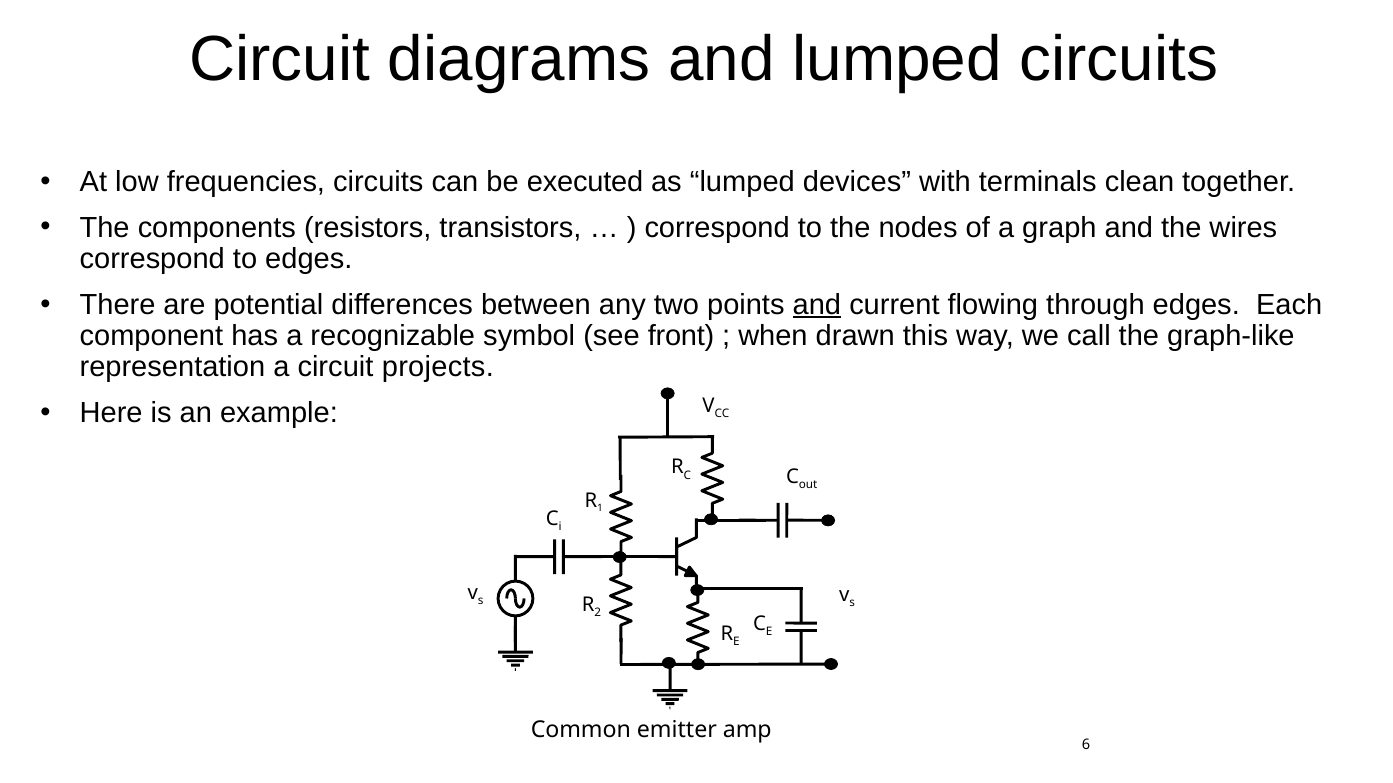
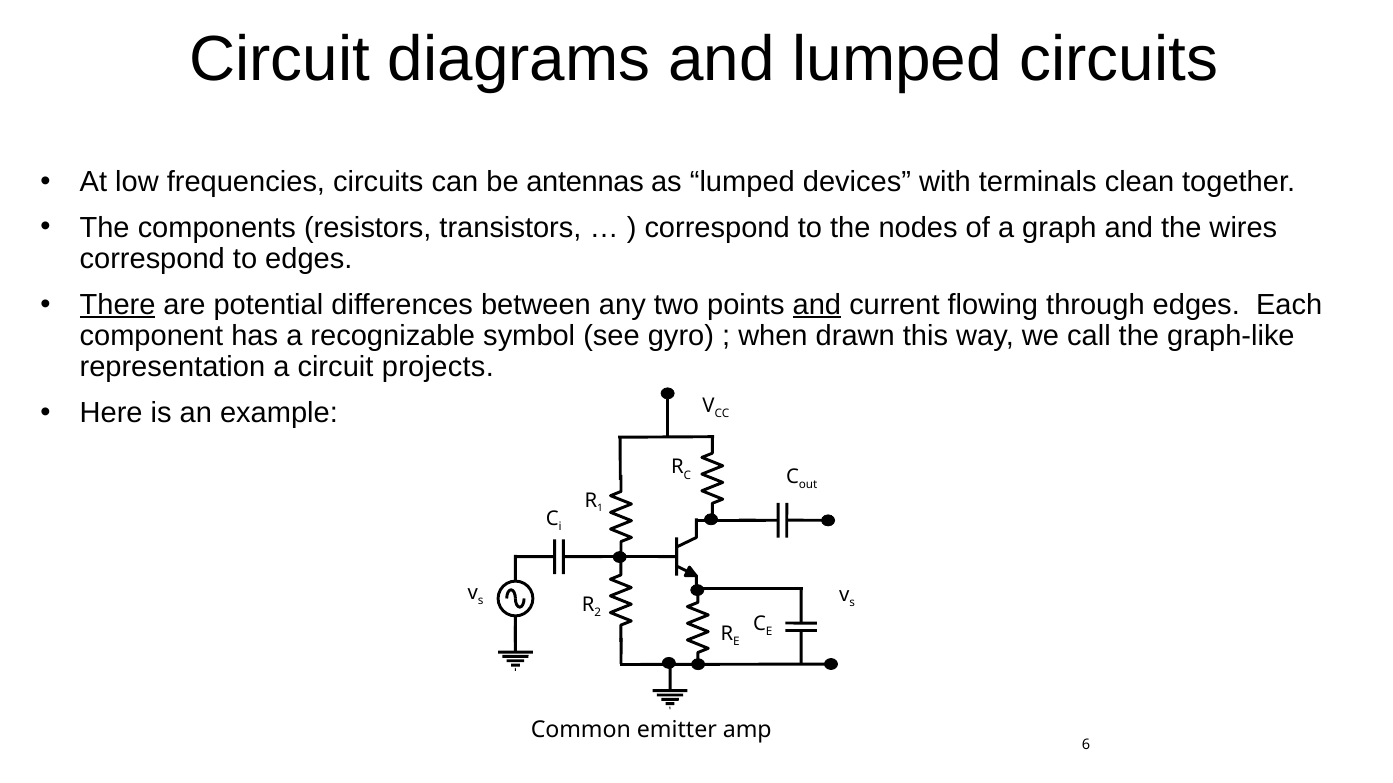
executed: executed -> antennas (585, 182)
There underline: none -> present (118, 305)
front: front -> gyro (681, 336)
